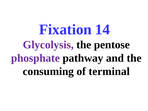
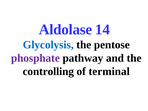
Fixation: Fixation -> Aldolase (65, 29)
Glycolysis colour: purple -> blue (48, 45)
consuming: consuming -> controlling (48, 71)
